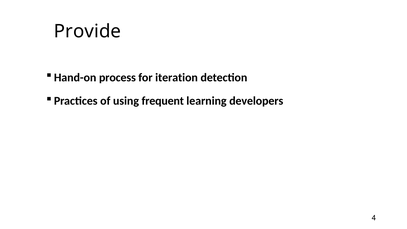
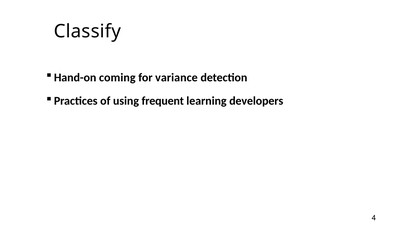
Provide: Provide -> Classify (87, 31)
process: process -> coming (117, 78)
iteration: iteration -> variance (176, 78)
